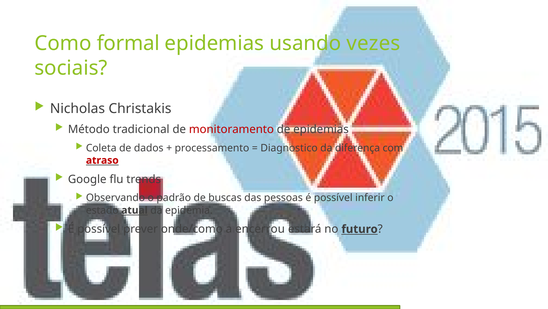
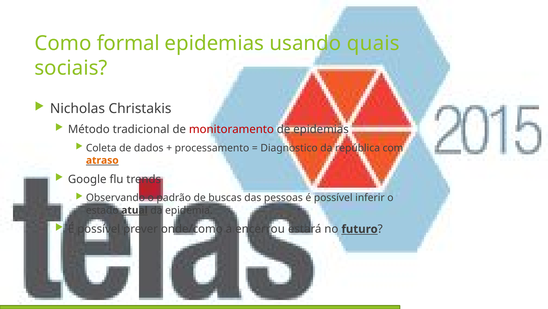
vezes: vezes -> quais (373, 43)
diferença: diferença -> república (357, 148)
atraso colour: red -> orange (102, 160)
